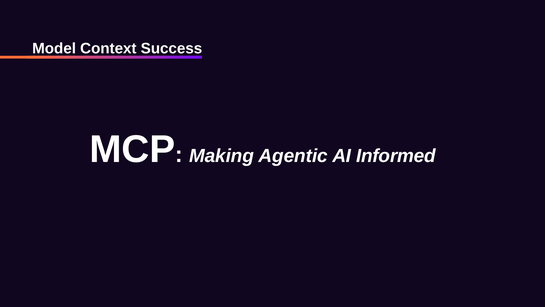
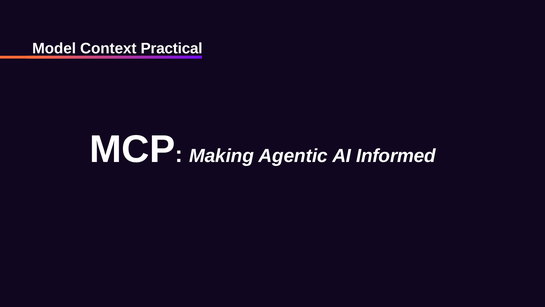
Success: Success -> Practical (172, 49)
